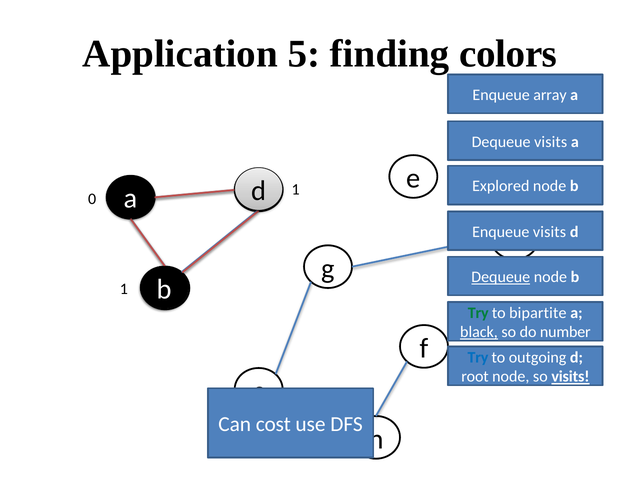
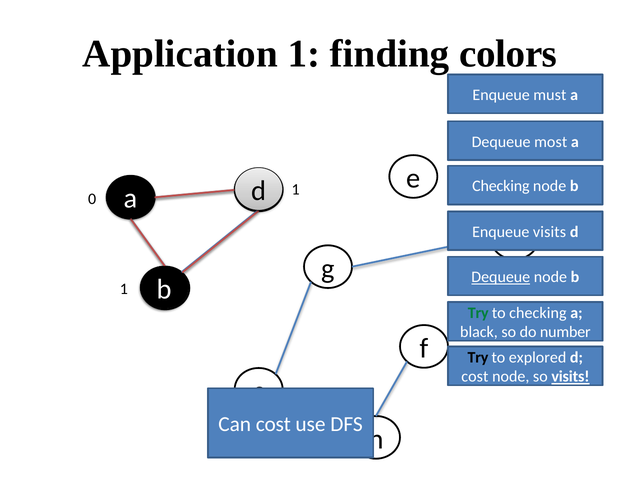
Application 5: 5 -> 1 (304, 54)
array: array -> must (550, 95)
Dequeue visits: visits -> most (551, 142)
Explored: Explored -> Checking (501, 186)
to bipartite: bipartite -> checking (538, 313)
black underline: present -> none (479, 332)
Try colour: blue -> black (478, 357)
outgoing: outgoing -> explored (538, 357)
root: root -> cost (475, 377)
